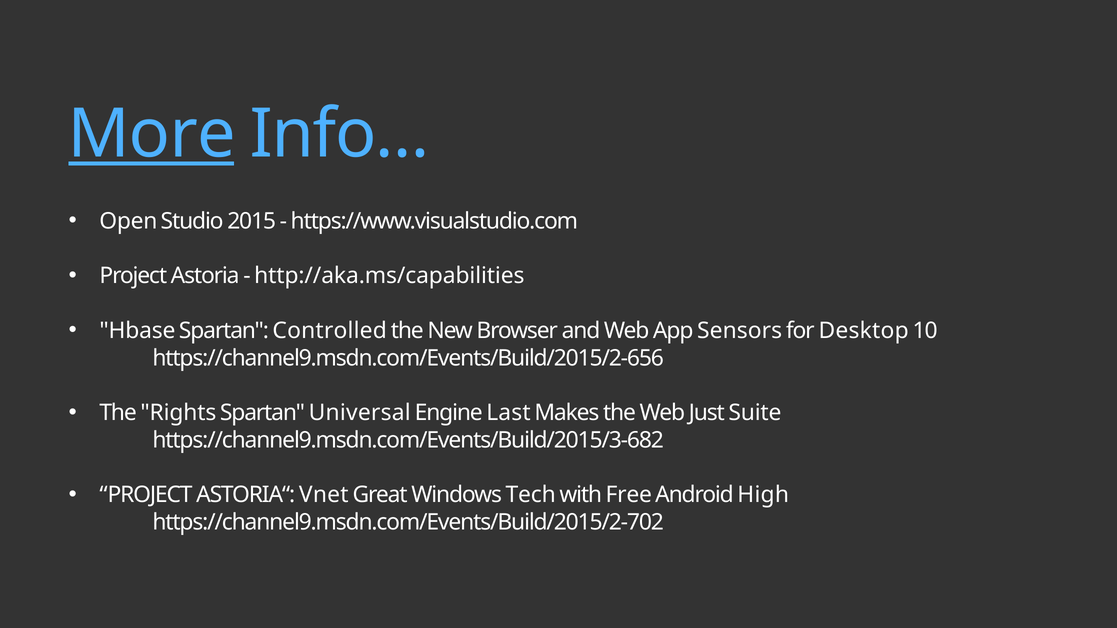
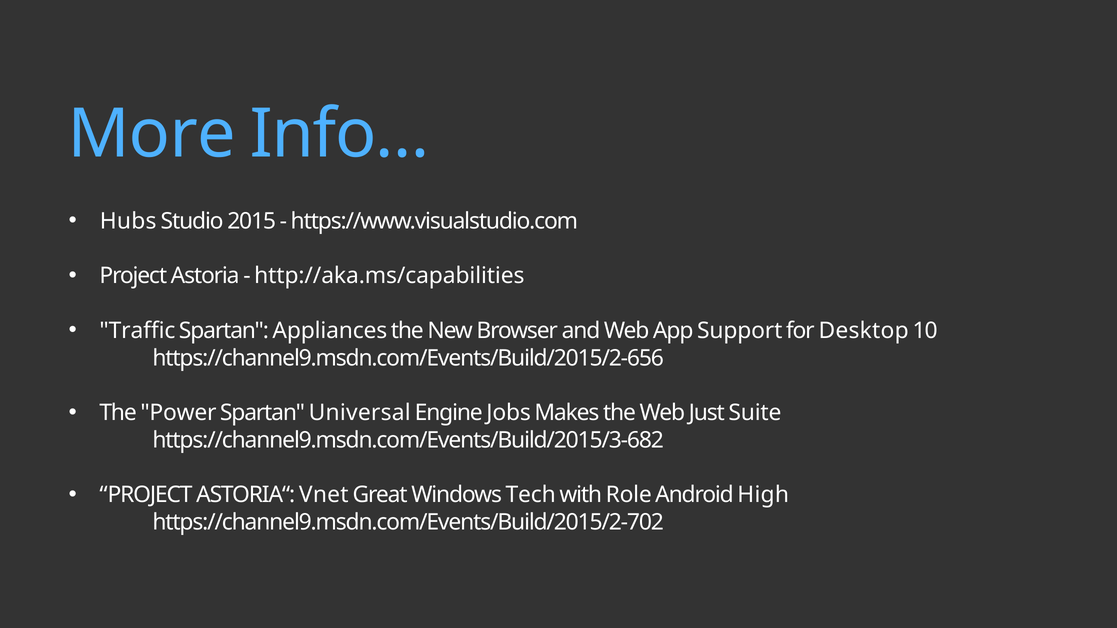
More underline: present -> none (152, 134)
Open: Open -> Hubs (128, 221)
Hbase: Hbase -> Traffic (137, 331)
Controlled: Controlled -> Appliances (330, 331)
Sensors: Sensors -> Support (740, 331)
Rights: Rights -> Power (178, 413)
Last: Last -> Jobs (509, 413)
Free: Free -> Role (629, 495)
